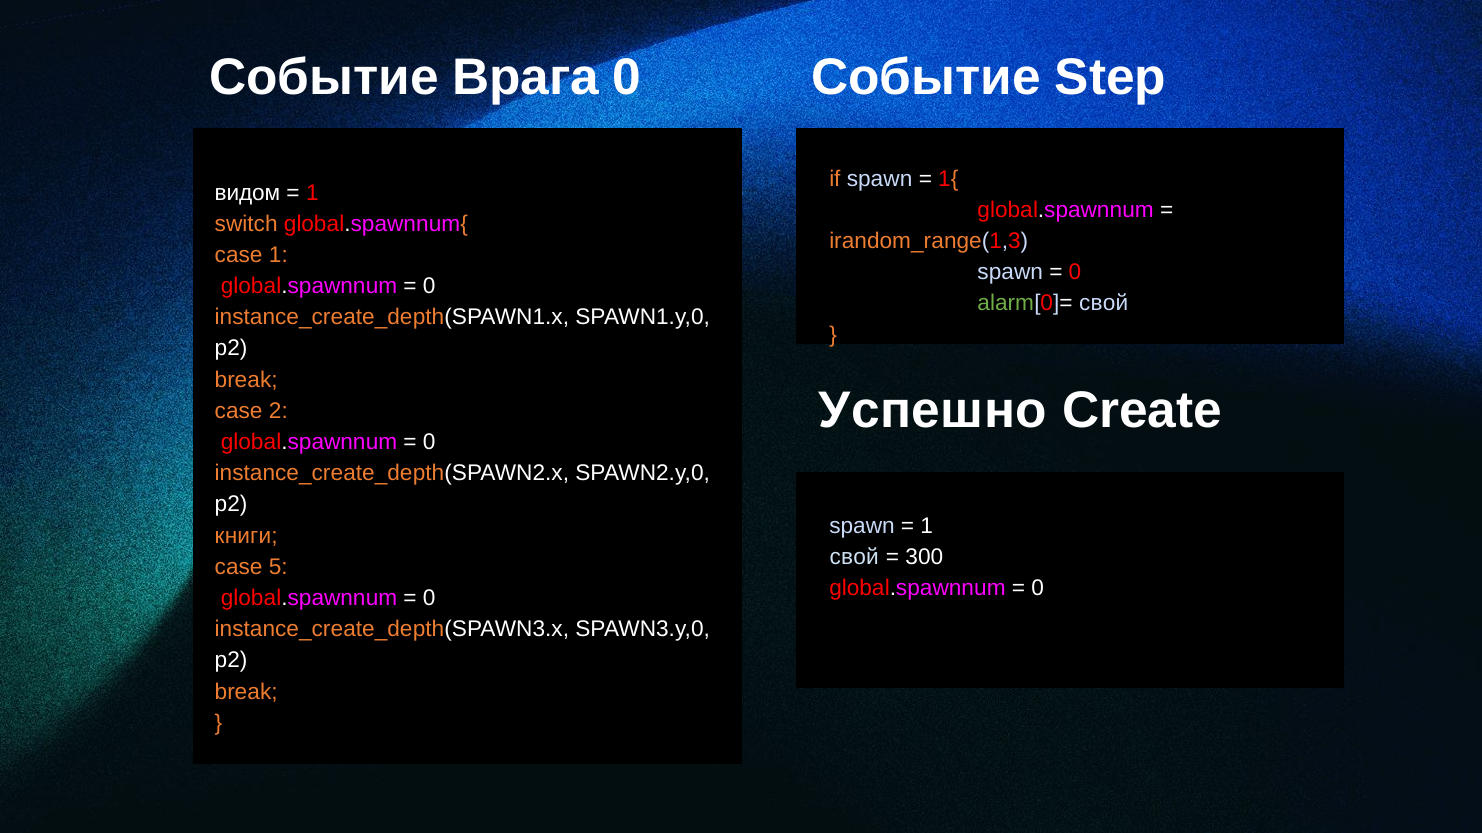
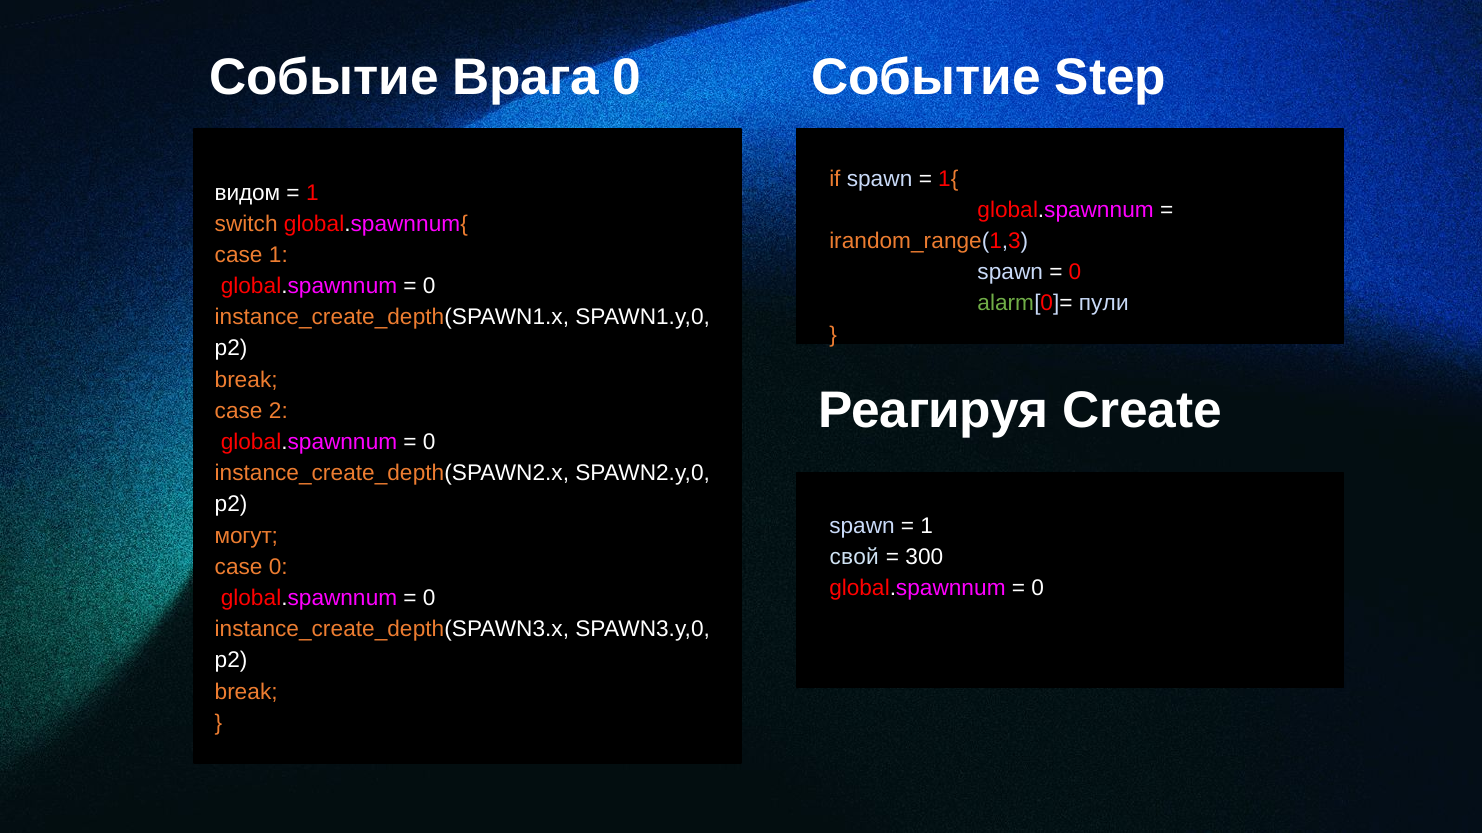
alarm[0]= свой: свой -> пули (1104, 304)
Успешно: Успешно -> Реагируя (934, 410)
книги: книги -> могут (246, 536)
case 5: 5 -> 0 (278, 567)
